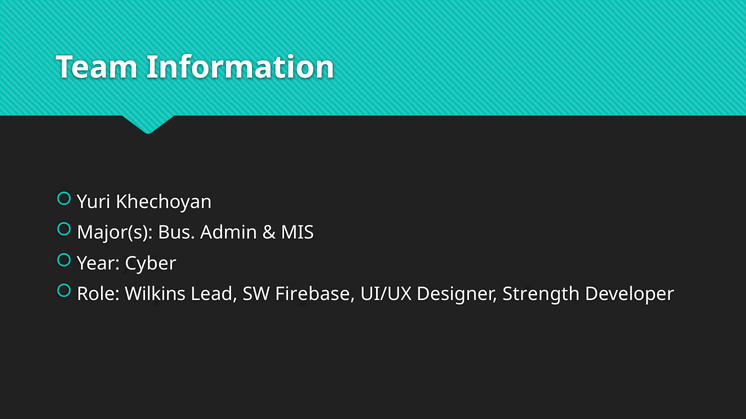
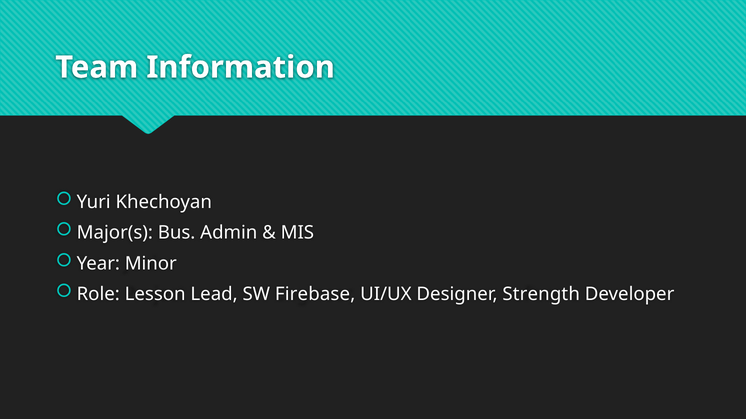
Cyber: Cyber -> Minor (151, 264)
Wilkins: Wilkins -> Lesson (155, 295)
